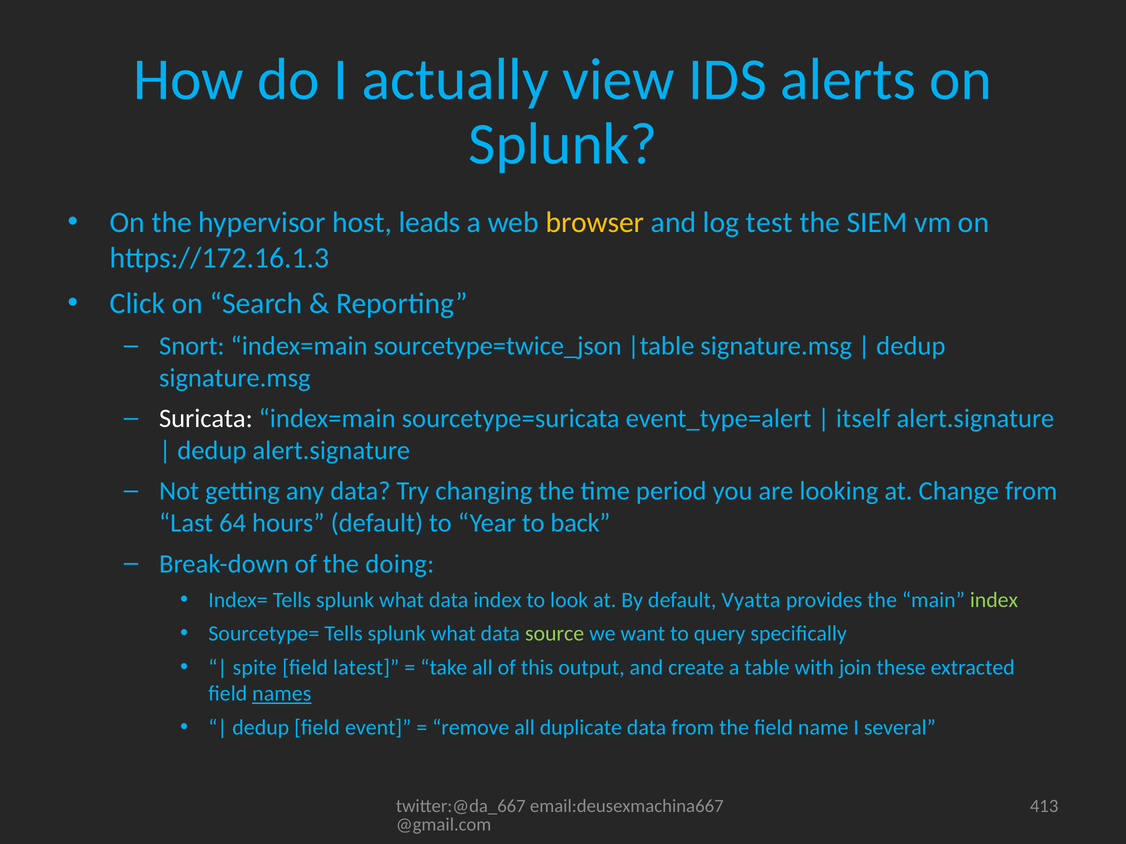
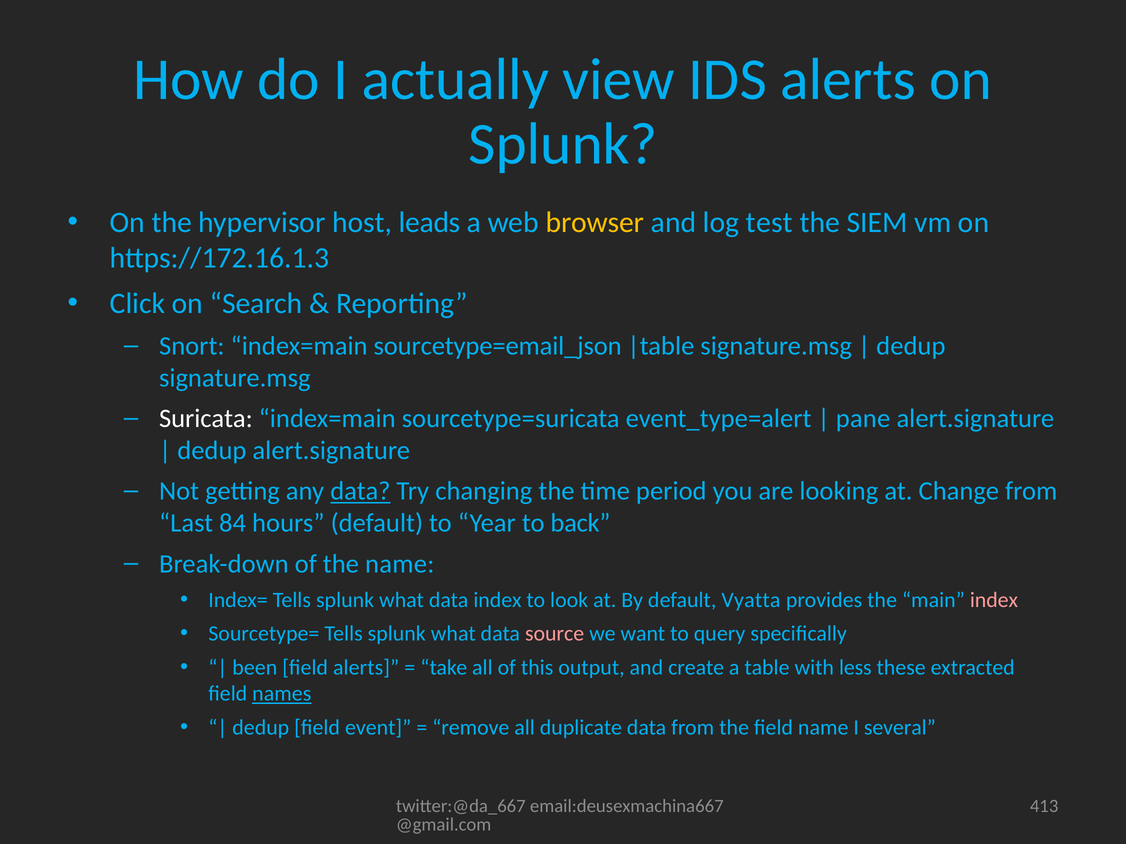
sourcetype=twice_json: sourcetype=twice_json -> sourcetype=email_json (498, 346)
itself: itself -> pane (863, 419)
data underline: none -> present (360, 491)
64: 64 -> 84 (233, 523)
the doing: doing -> name (400, 564)
index colour: light green -> pink (994, 600)
source colour: light green -> pink (555, 634)
spite: spite -> been (255, 668)
field latest: latest -> alerts (366, 668)
join: join -> less (855, 668)
